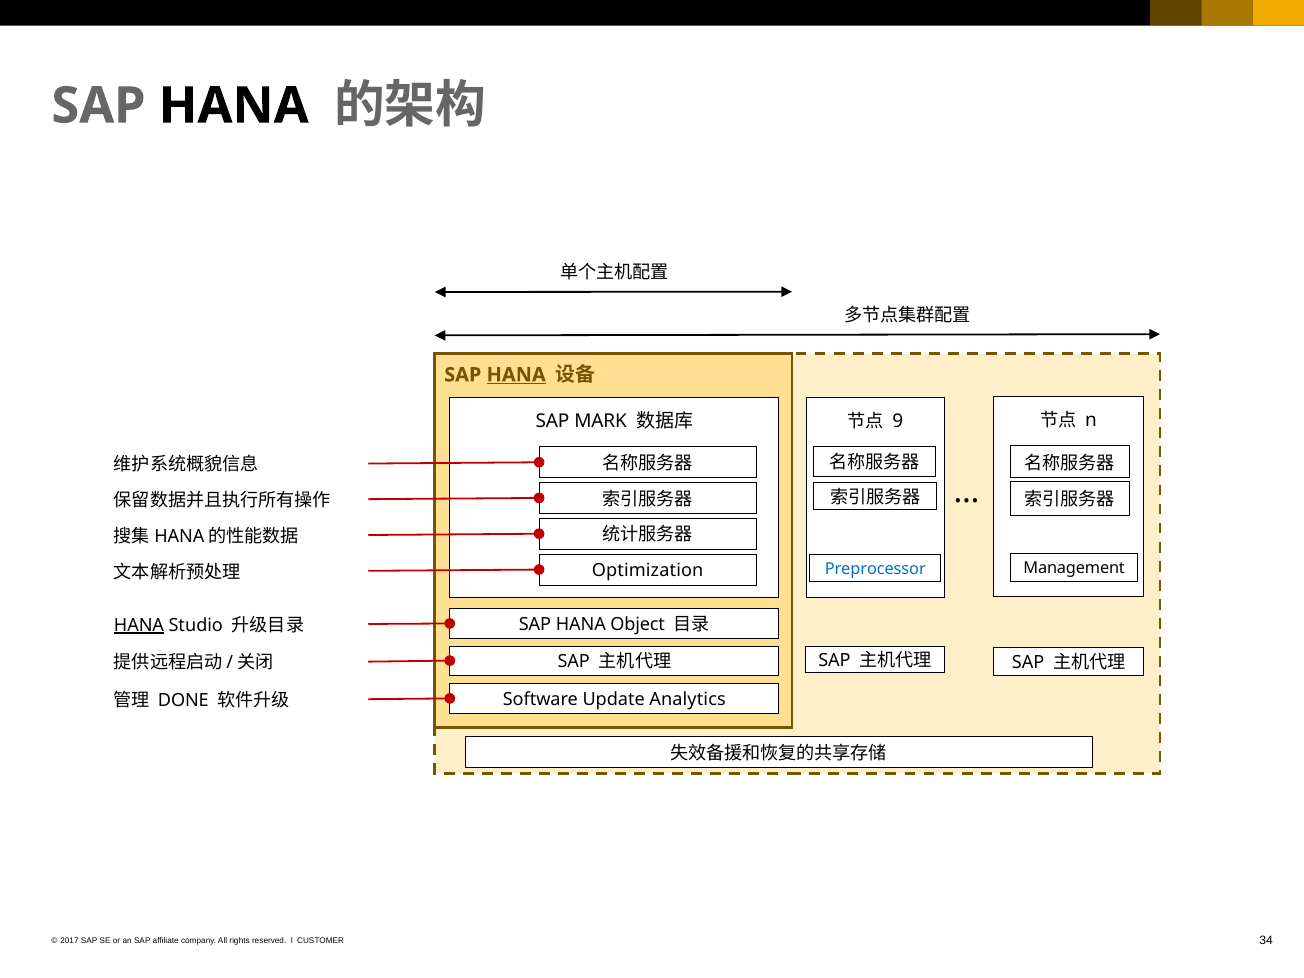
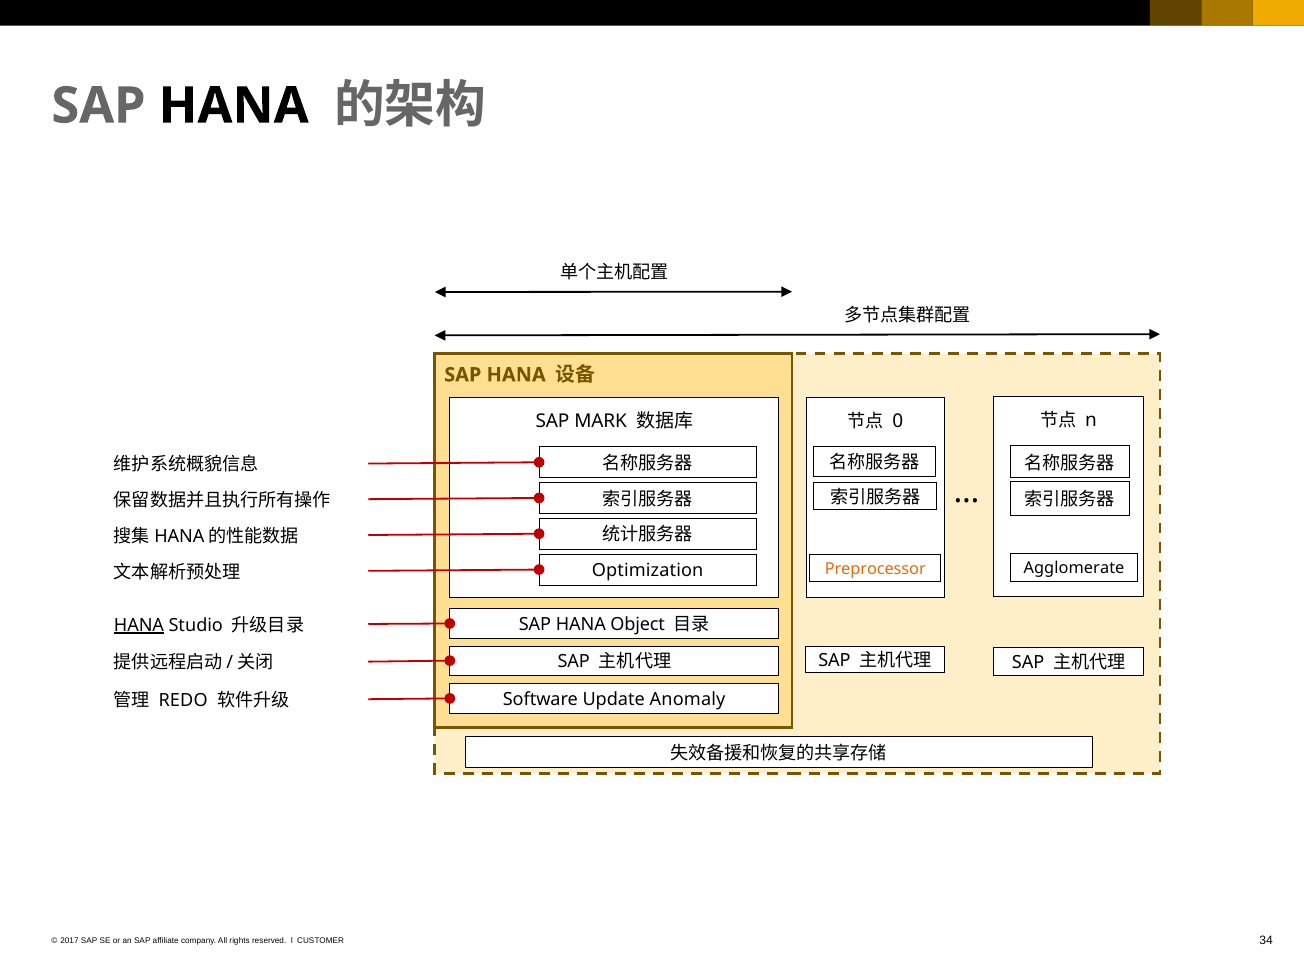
HANA underline: present -> none (516, 375)
9: 9 -> 0 (898, 421)
Management: Management -> Agglomerate (1074, 568)
Preprocessor colour: blue -> orange (875, 569)
DONE: DONE -> REDO (183, 700)
Analytics: Analytics -> Anomaly (688, 700)
